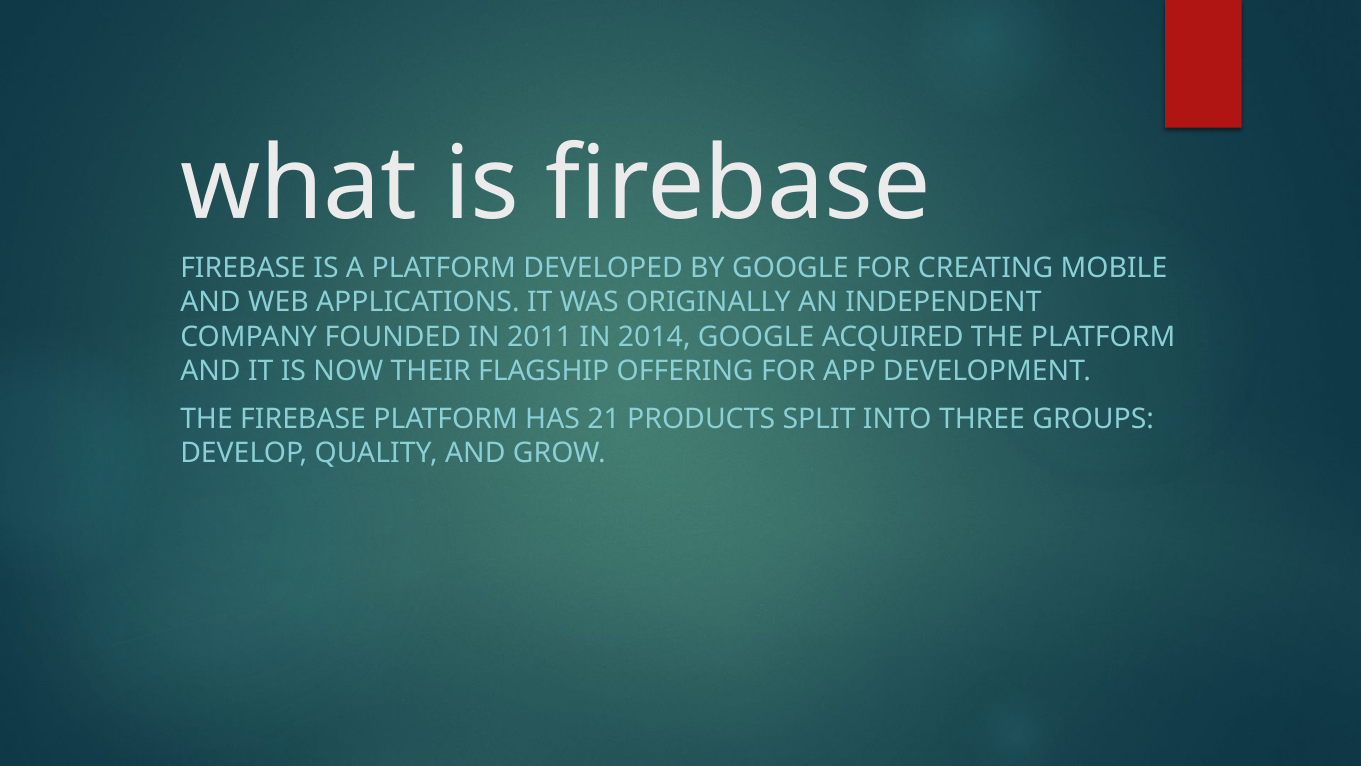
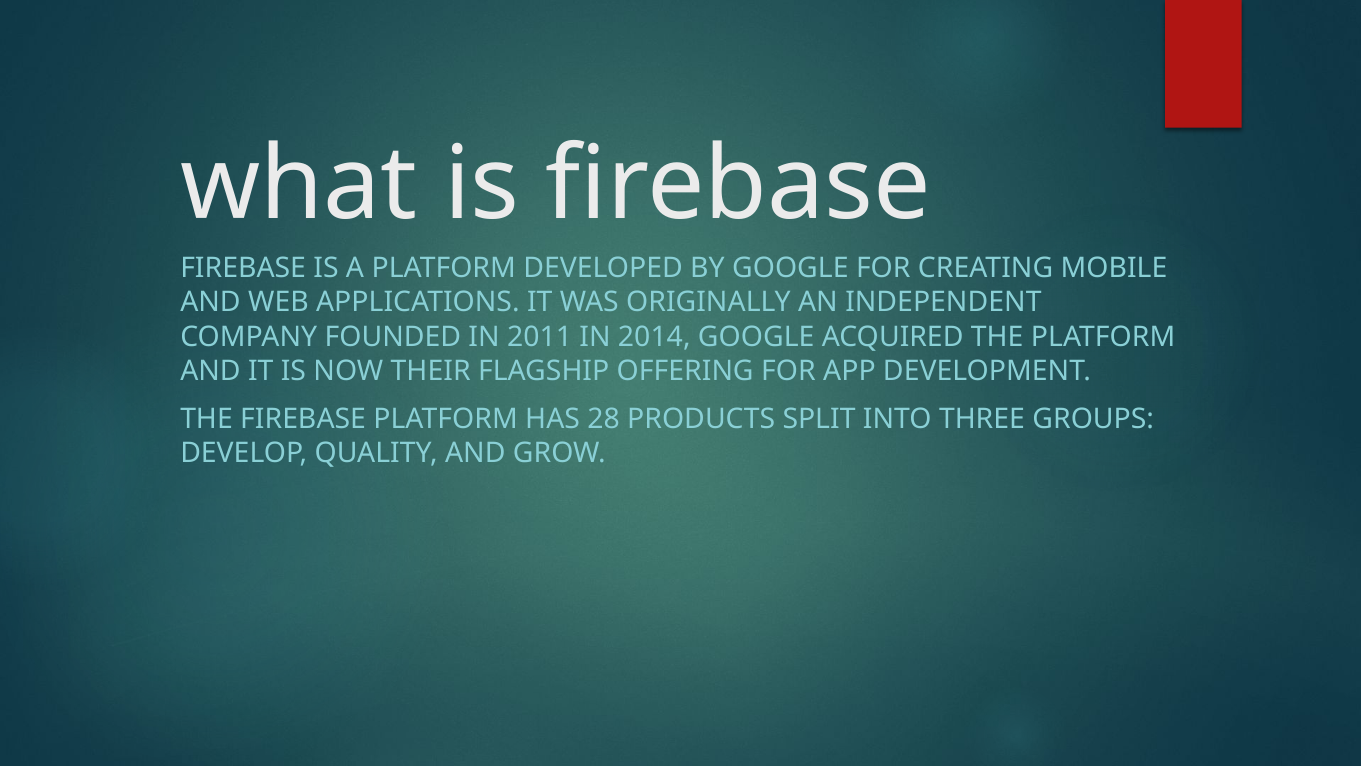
21: 21 -> 28 (604, 419)
